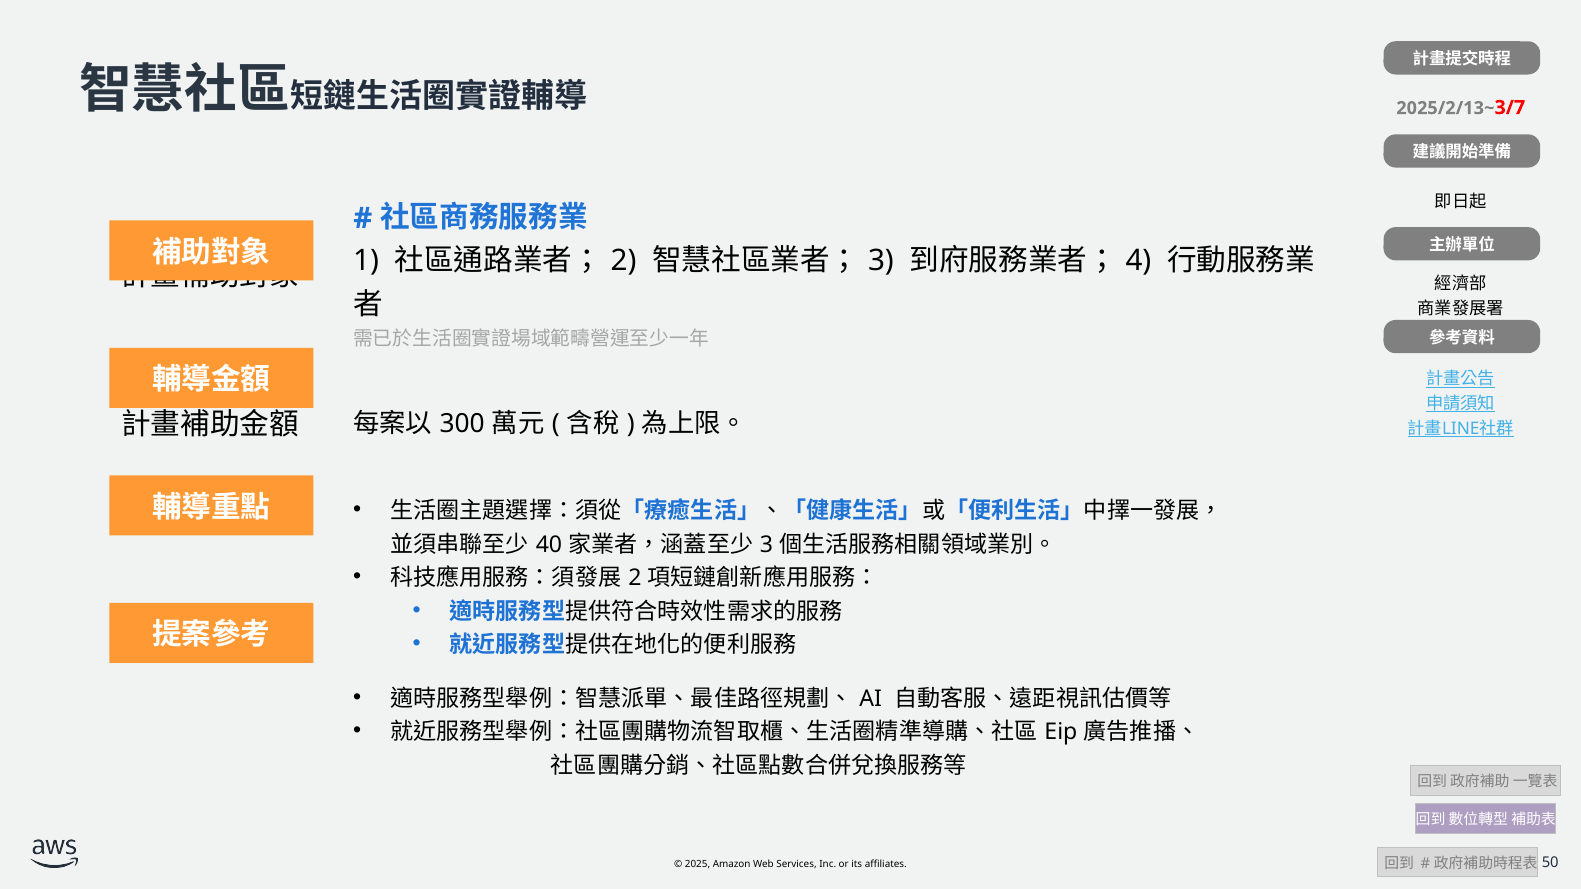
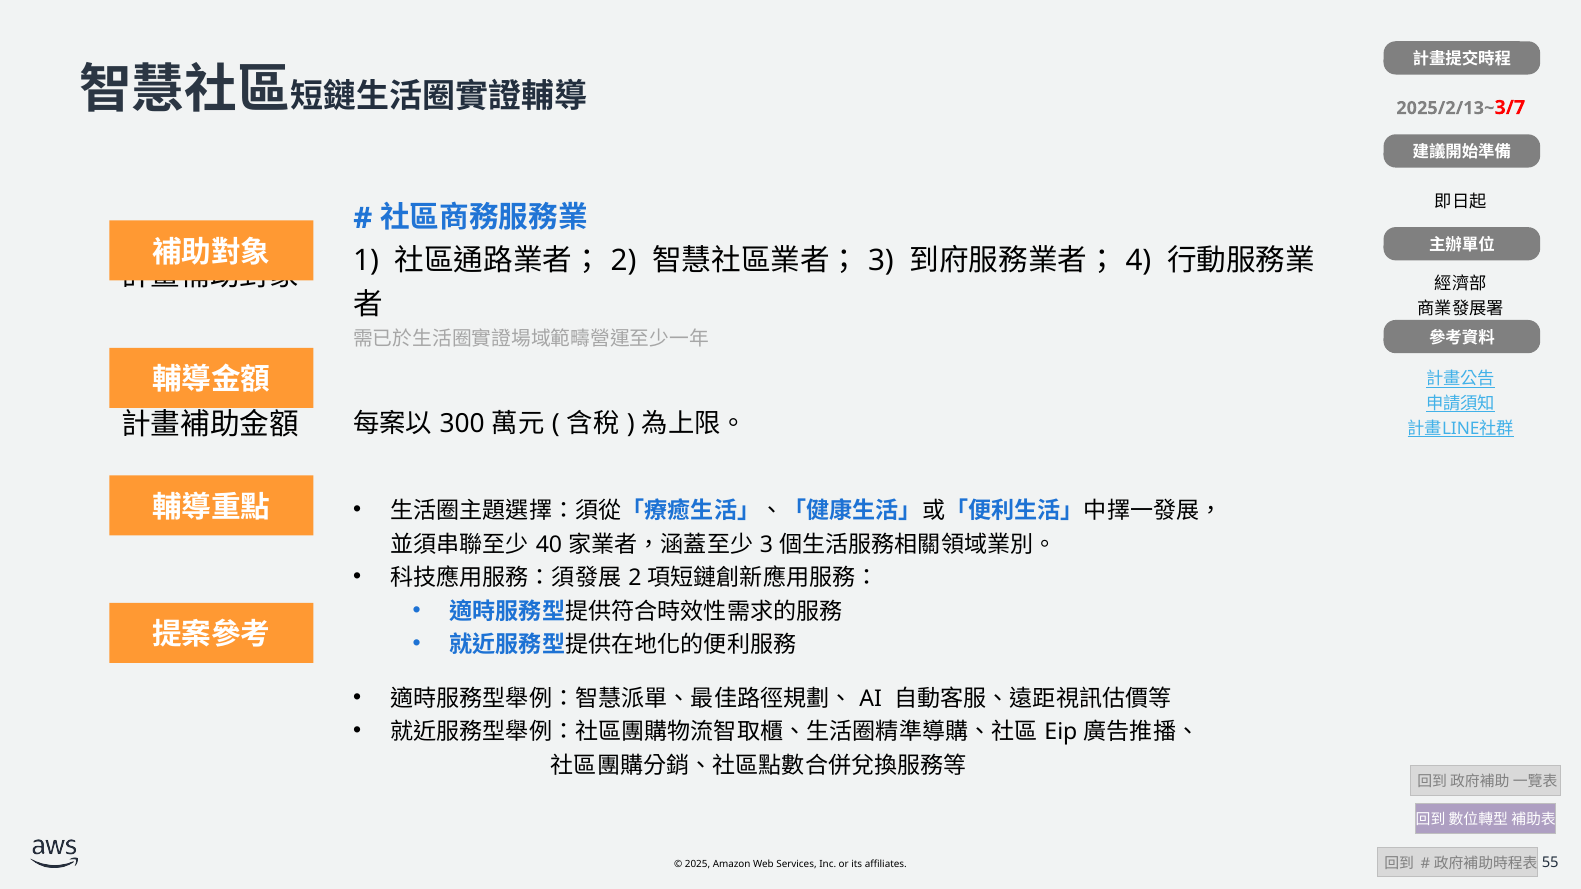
50: 50 -> 55 (1550, 863)
